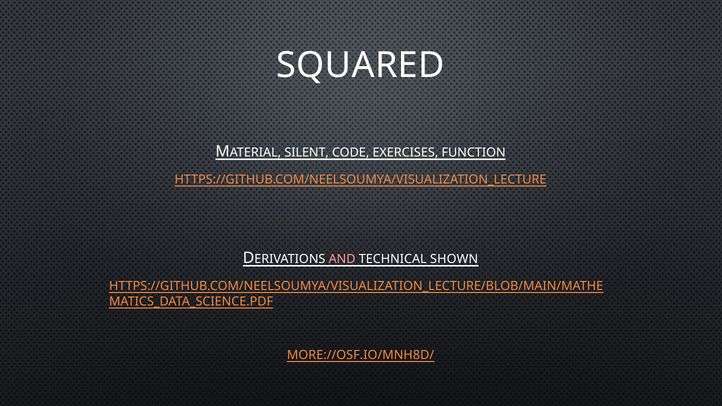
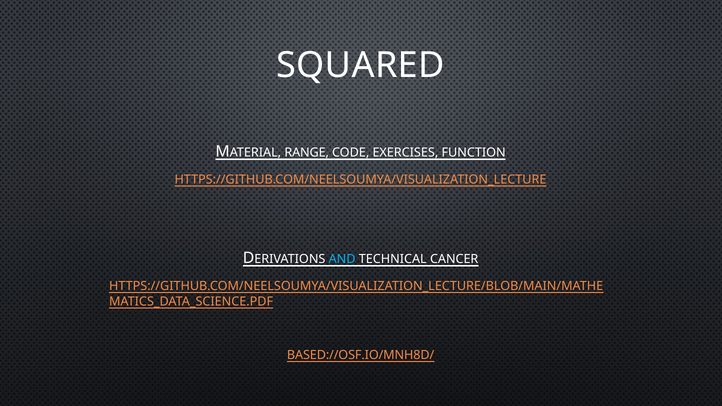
SILENT: SILENT -> RANGE (307, 153)
AND colour: pink -> light blue (342, 259)
SHOWN: SHOWN -> CANCER (454, 259)
MORE://OSF.IO/MNH8D/: MORE://OSF.IO/MNH8D/ -> BASED://OSF.IO/MNH8D/ (361, 355)
